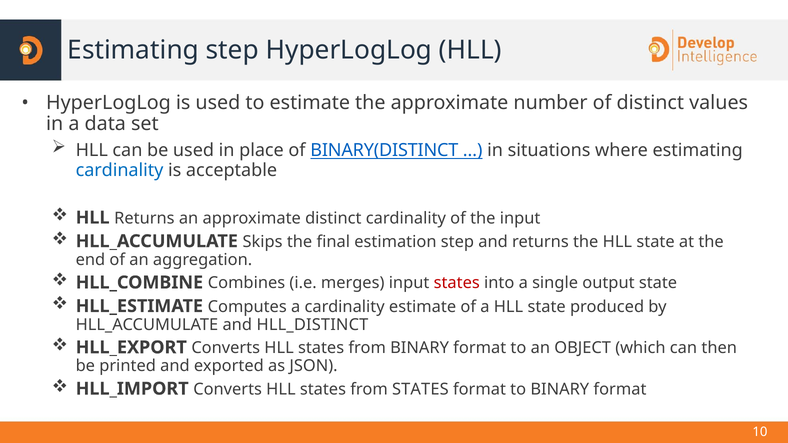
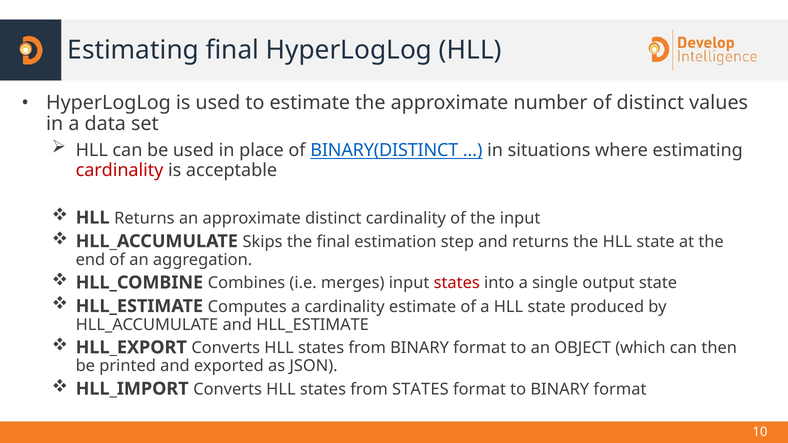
Estimating step: step -> final (232, 50)
cardinality colour: blue -> red (120, 171)
and HLL_DISTINCT: HLL_DISTINCT -> HLL_ESTIMATE (313, 325)
